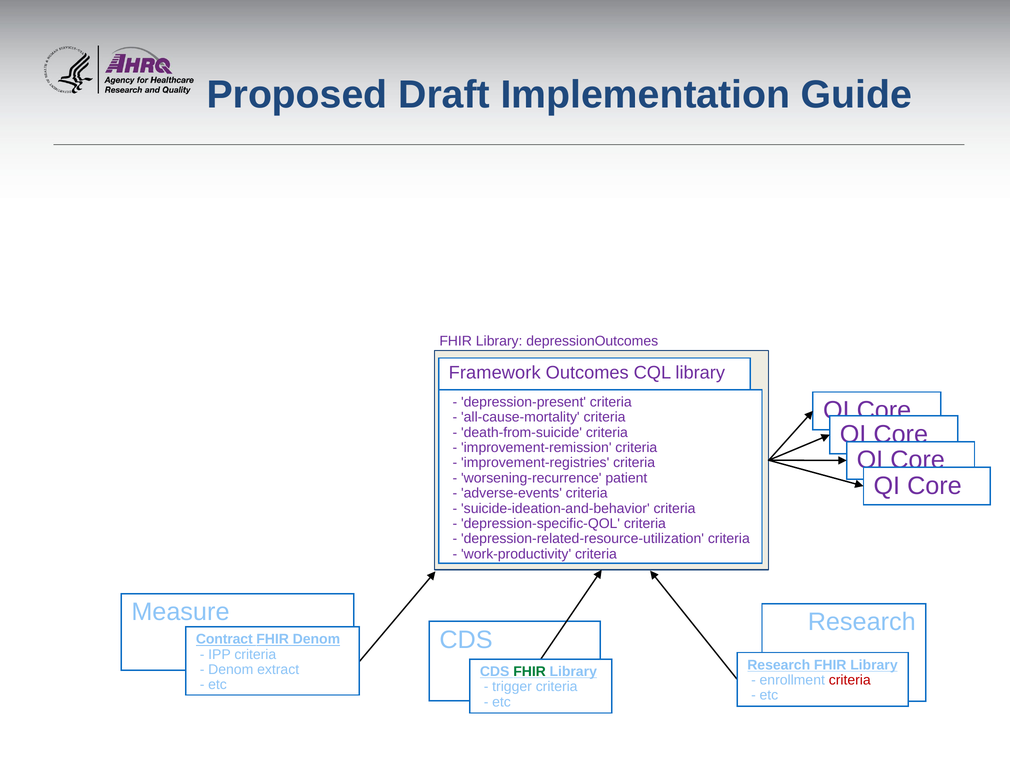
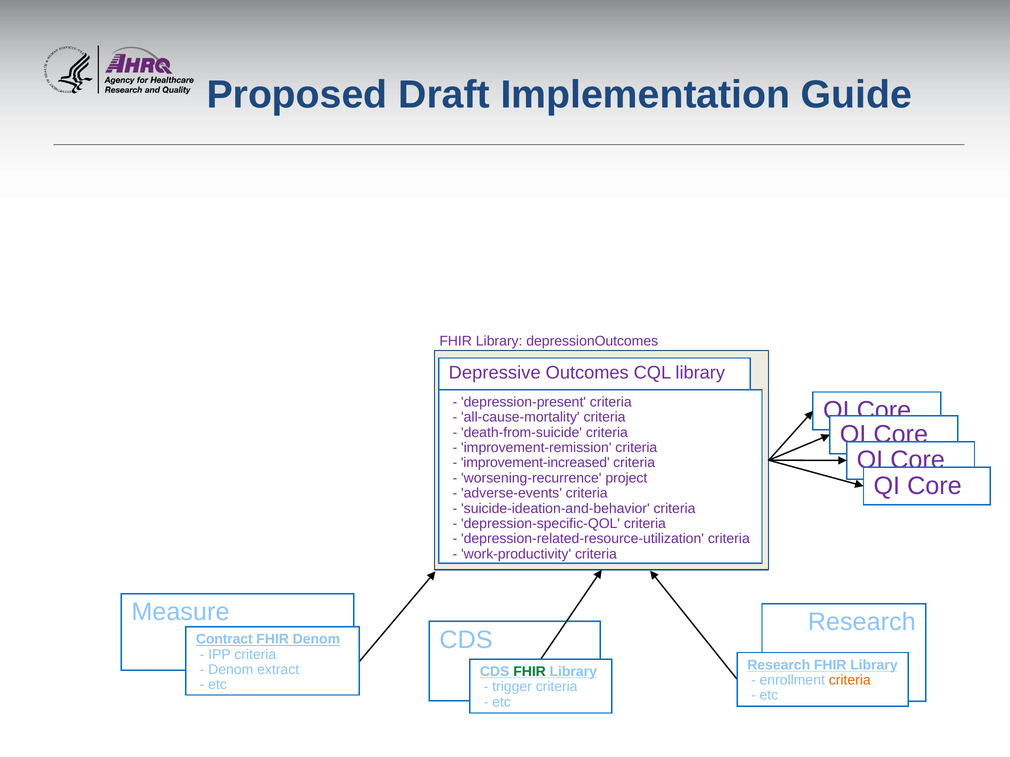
Framework: Framework -> Depressive (495, 373)
improvement-registries: improvement-registries -> improvement-increased (535, 463)
patient: patient -> project (626, 478)
criteria colour: red -> orange (850, 681)
